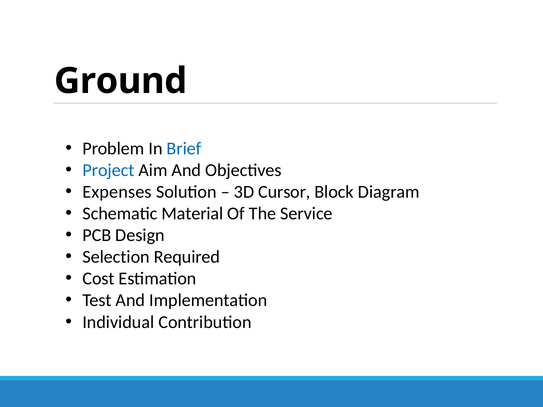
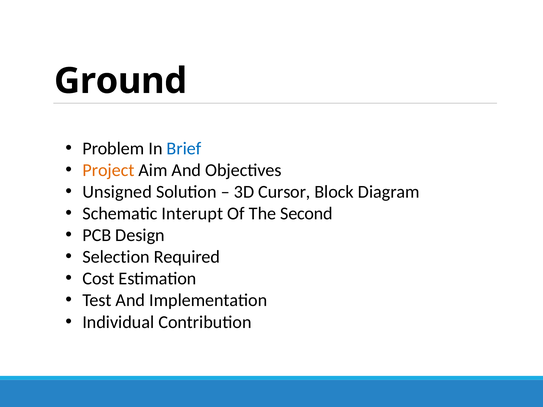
Project colour: blue -> orange (108, 170)
Expenses: Expenses -> Unsigned (117, 192)
Material: Material -> Interupt (192, 214)
Service: Service -> Second (307, 214)
